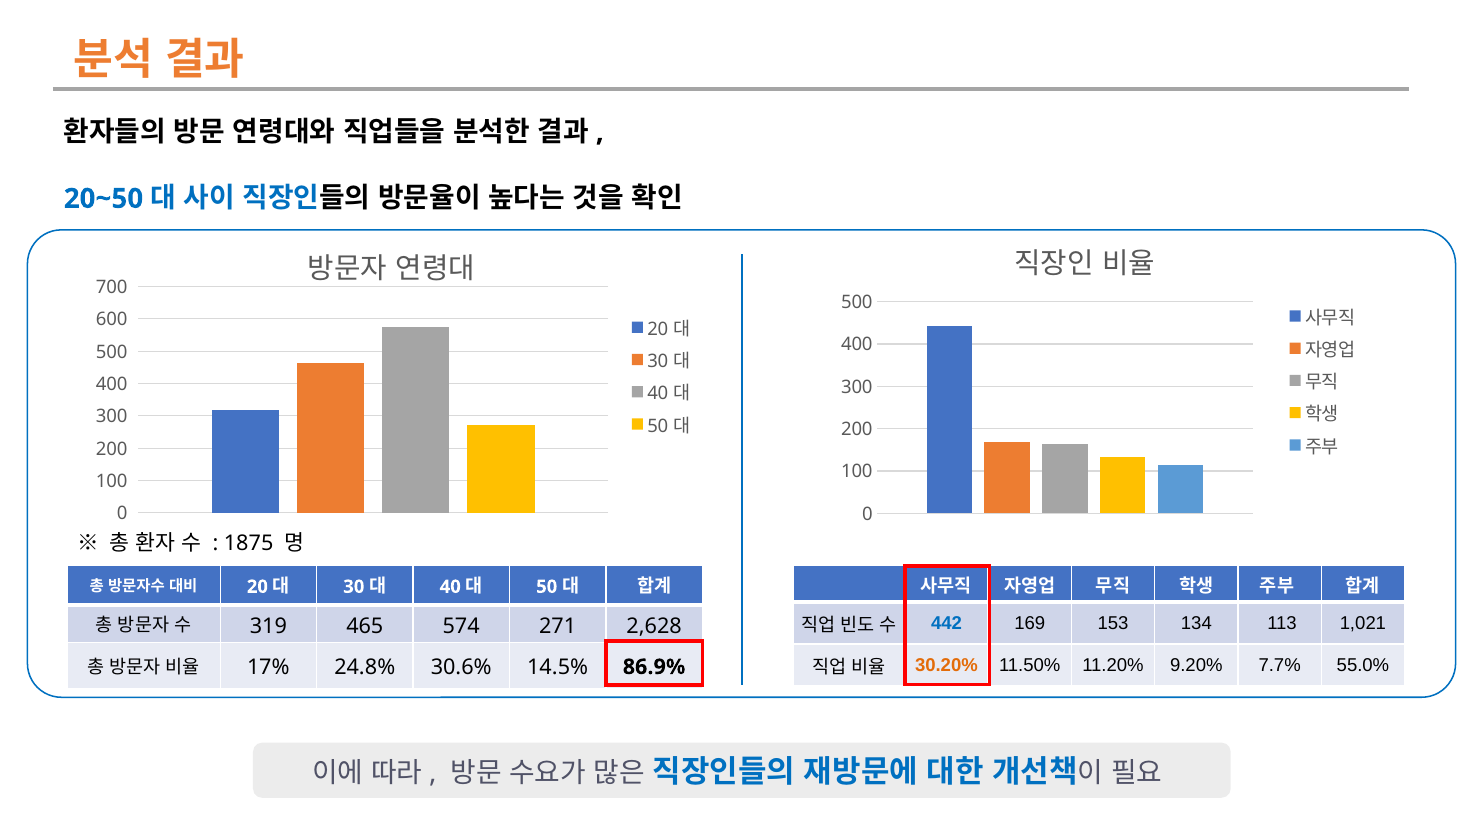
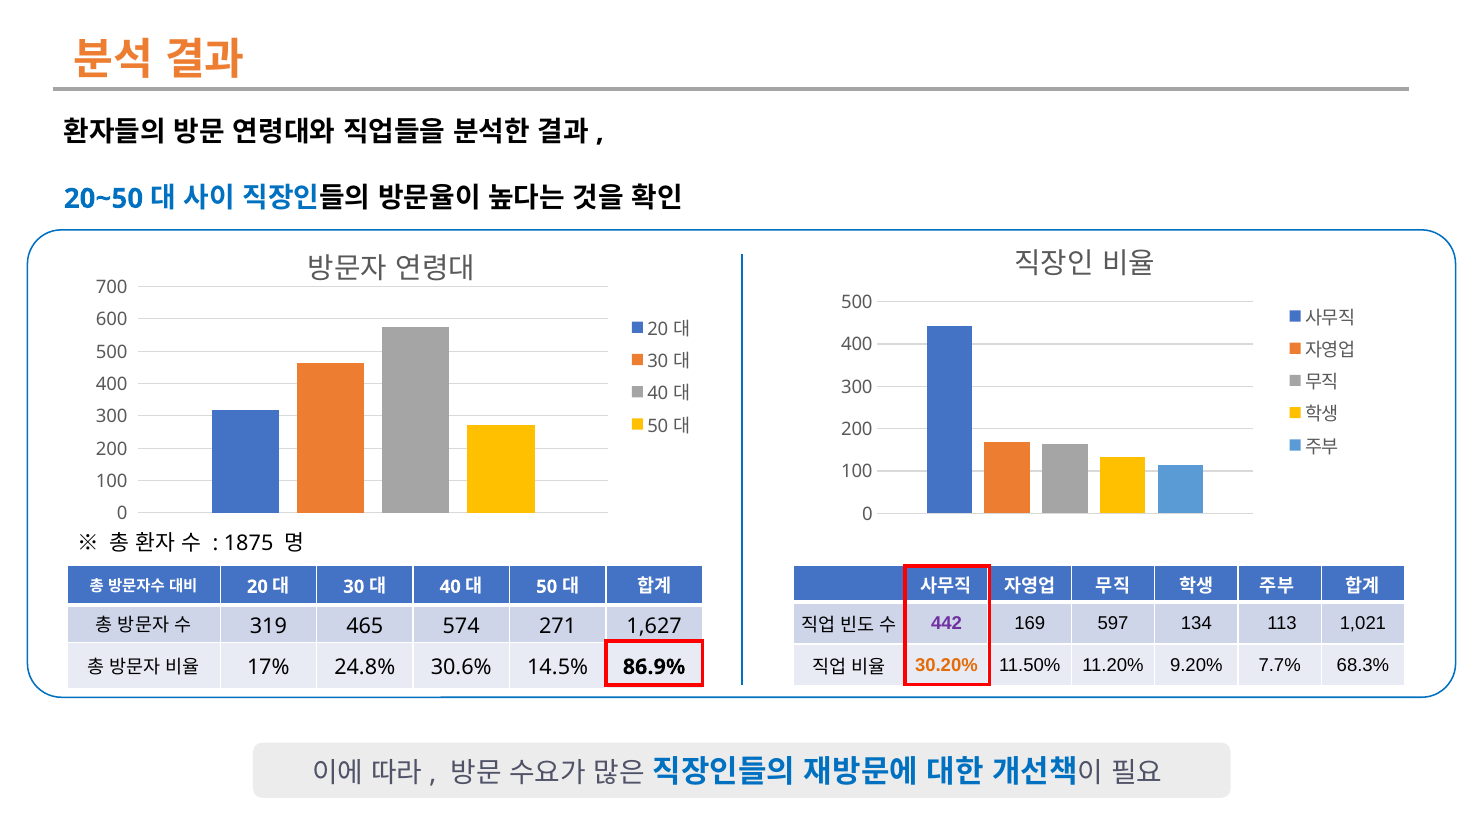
442 colour: blue -> purple (946, 624)
153: 153 -> 597 (1113, 624)
2,628: 2,628 -> 1,627 (654, 626)
55.0%: 55.0% -> 68.3% (1363, 666)
